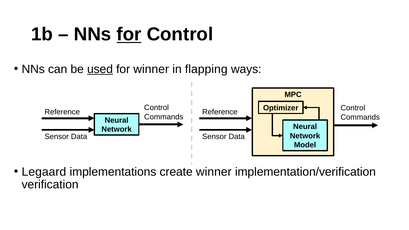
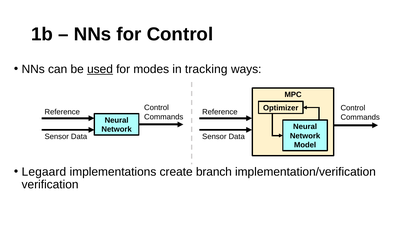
for underline: present -> none (129, 34)
for winner: winner -> modes (151, 69)
flapping: flapping -> tracking (206, 69)
create winner: winner -> branch (214, 172)
